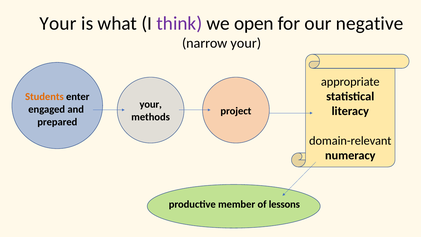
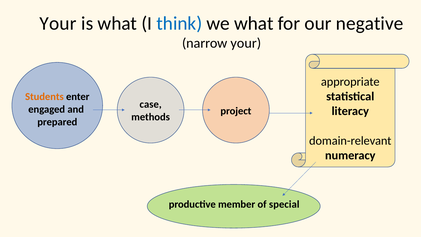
think colour: purple -> blue (179, 23)
we open: open -> what (254, 23)
your: your -> case (151, 104)
lessons: lessons -> special (284, 204)
